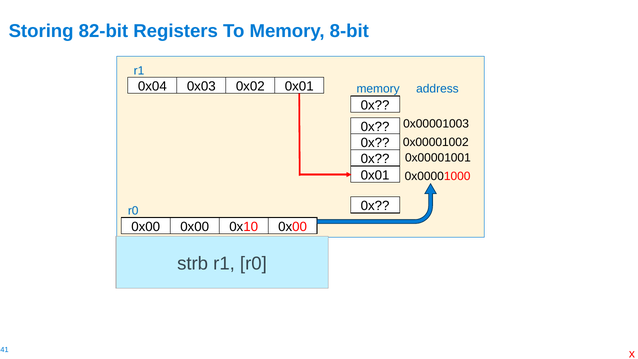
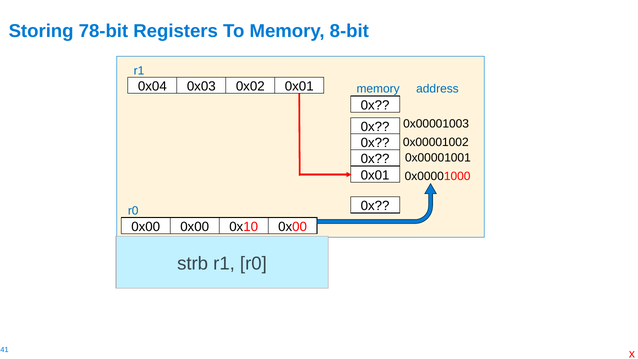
82-bit: 82-bit -> 78-bit (103, 31)
